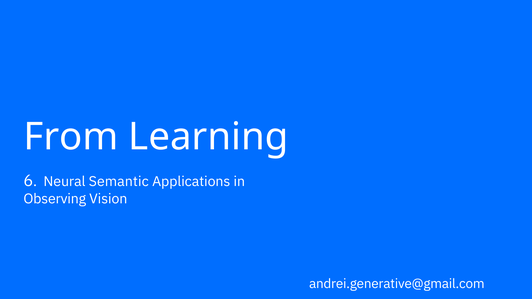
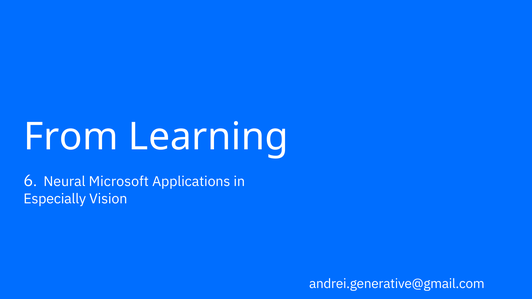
Semantic: Semantic -> Microsoft (119, 182)
Observing: Observing -> Especially (55, 199)
